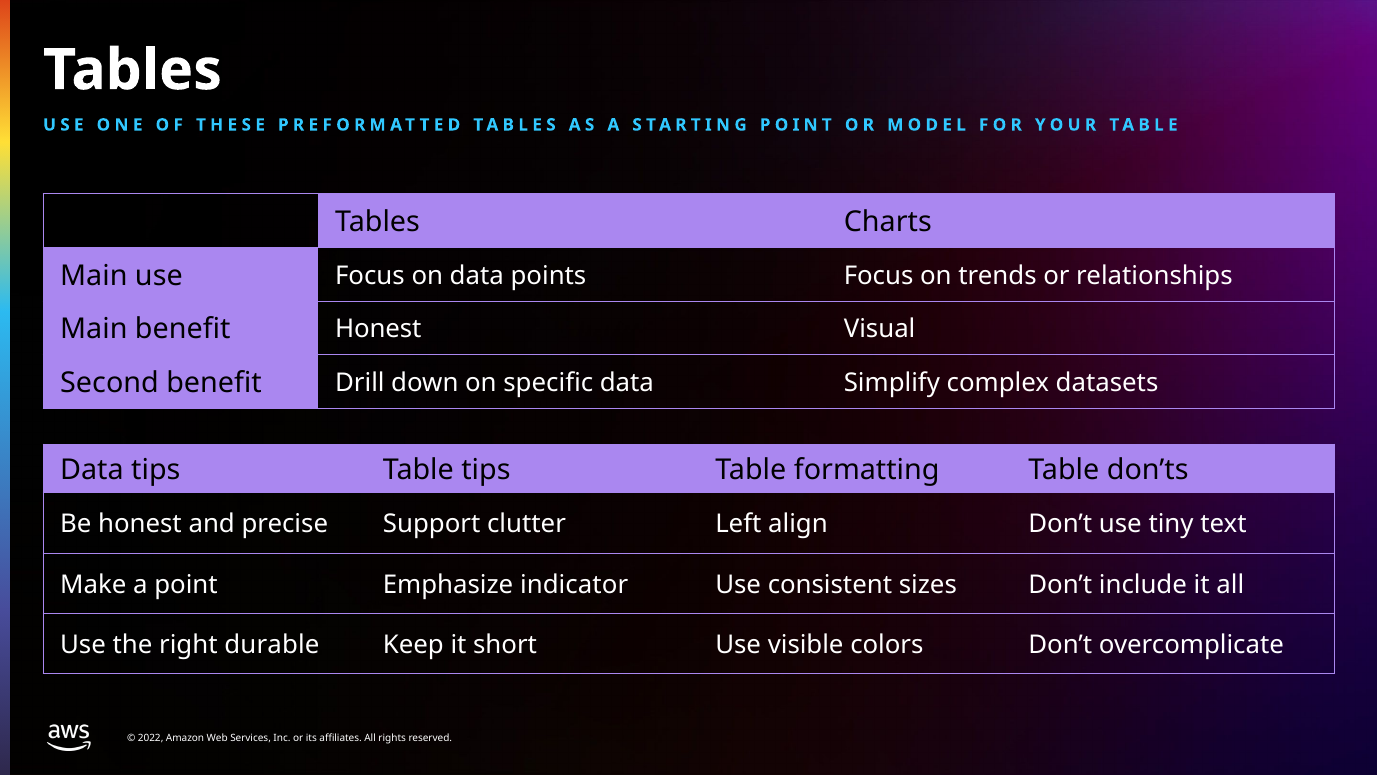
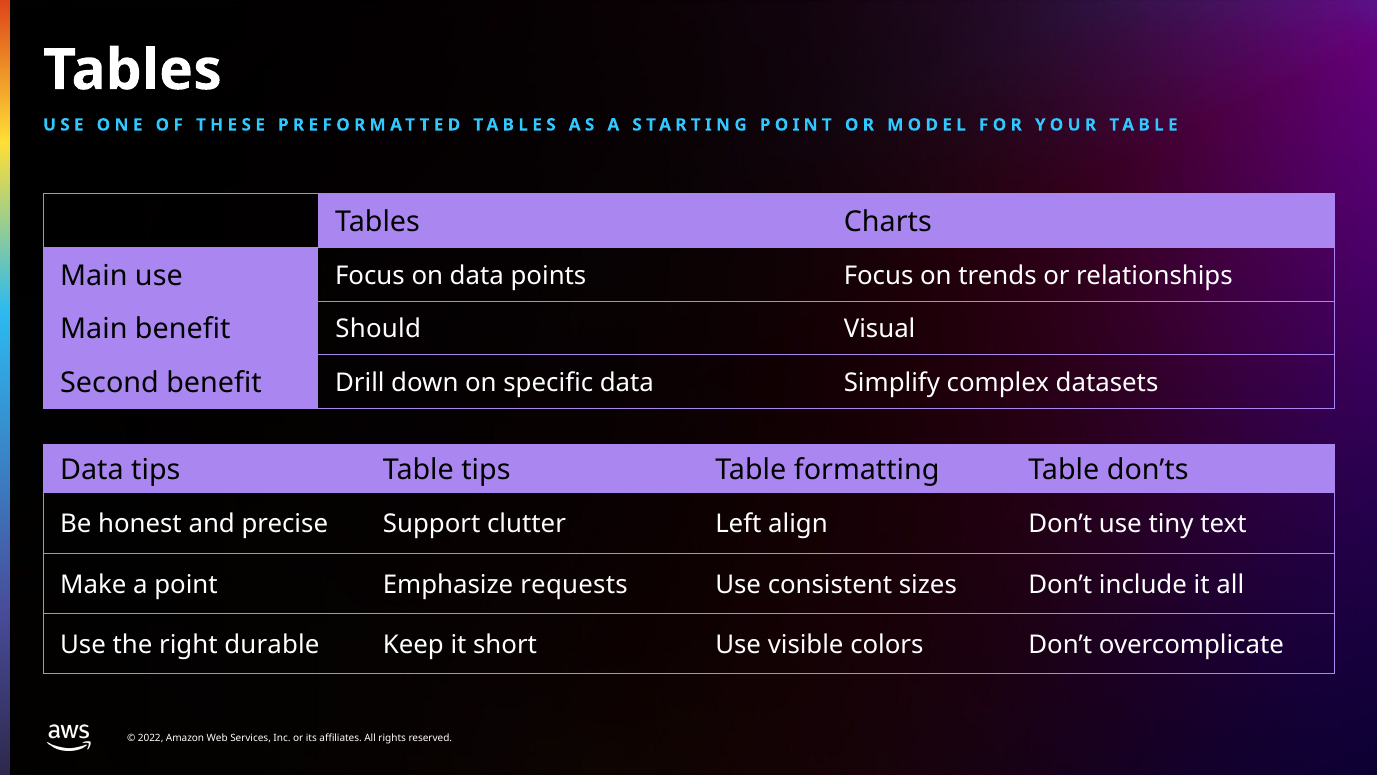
benefit Honest: Honest -> Should (378, 329)
indicator: indicator -> requests (574, 584)
